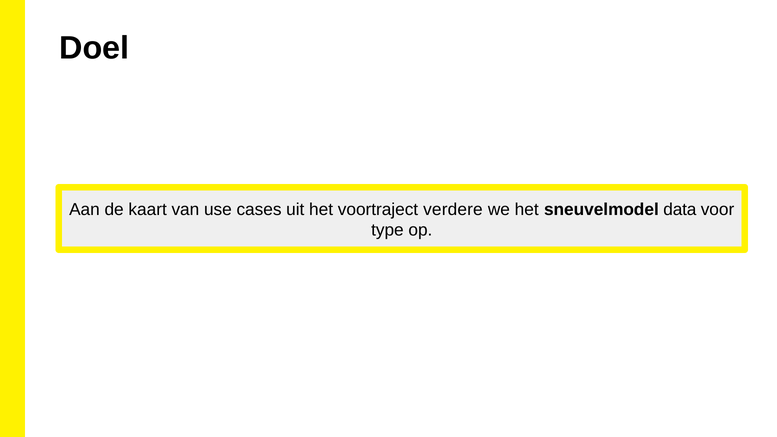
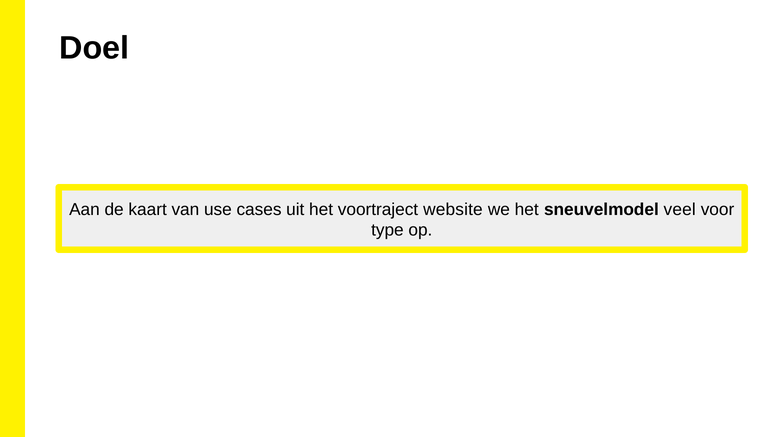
verdere: verdere -> website (453, 209)
data: data -> veel (680, 209)
